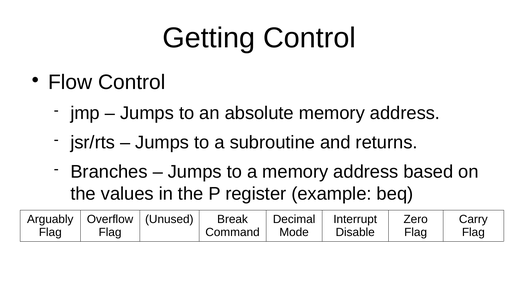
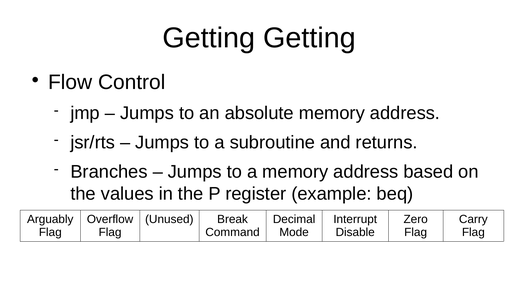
Getting Control: Control -> Getting (310, 38)
